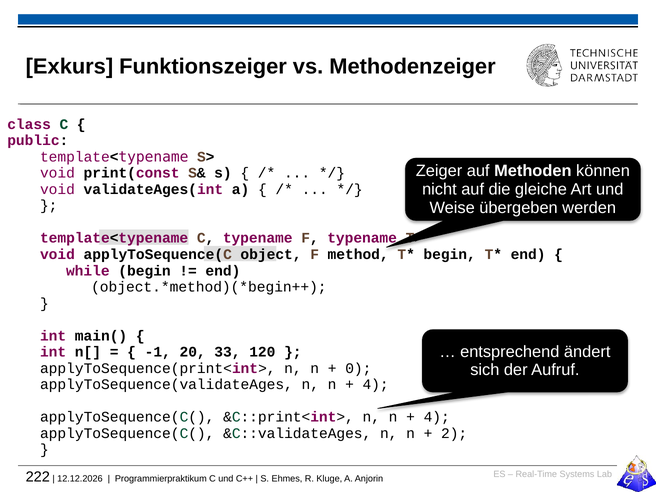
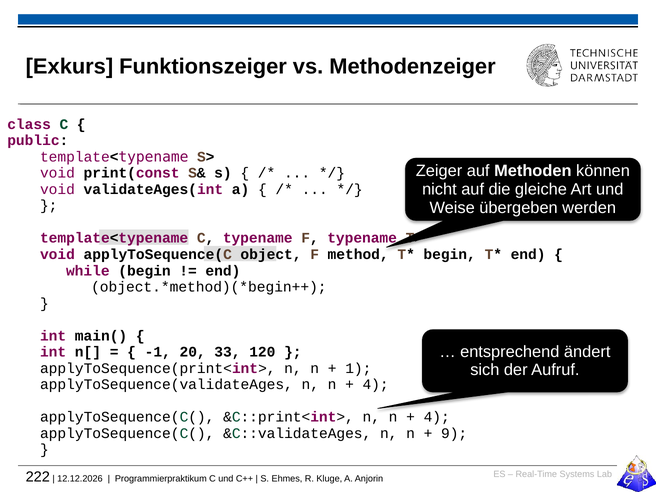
0: 0 -> 1 (358, 368)
2: 2 -> 9 (454, 433)
